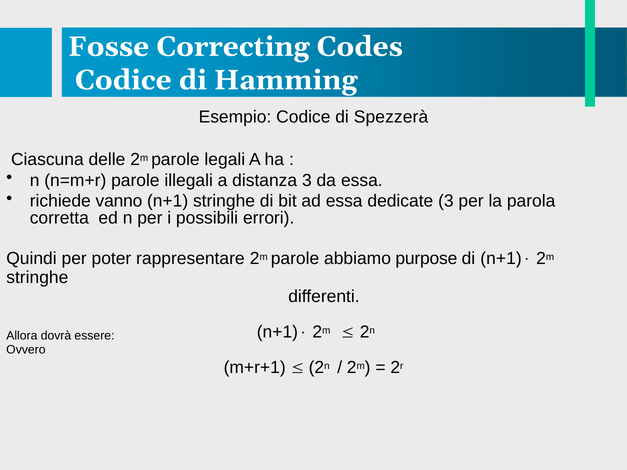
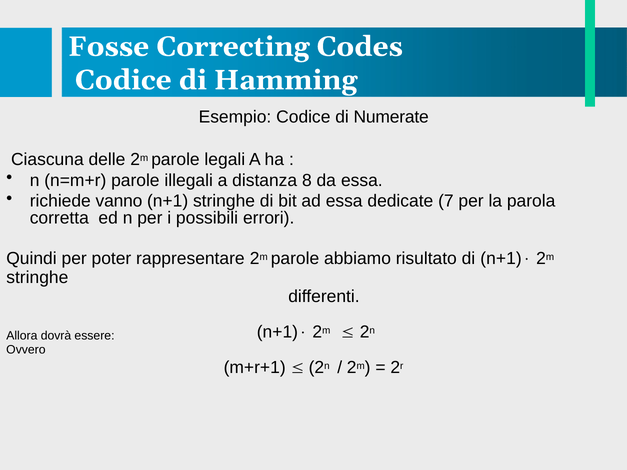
Spezzerà: Spezzerà -> Numerate (391, 117)
distanza 3: 3 -> 8 (307, 181)
dedicate 3: 3 -> 7 (446, 201)
purpose: purpose -> risultato (426, 259)
